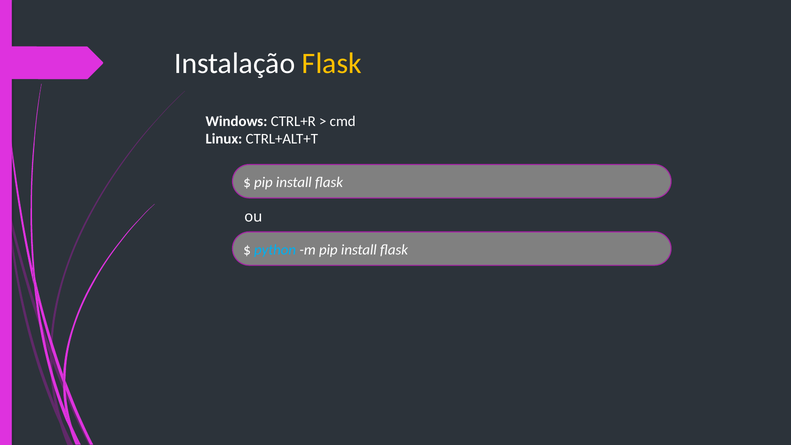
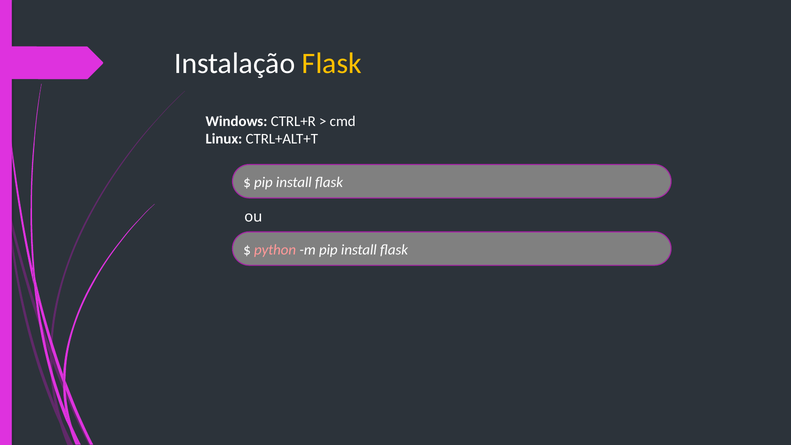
python colour: light blue -> pink (275, 250)
